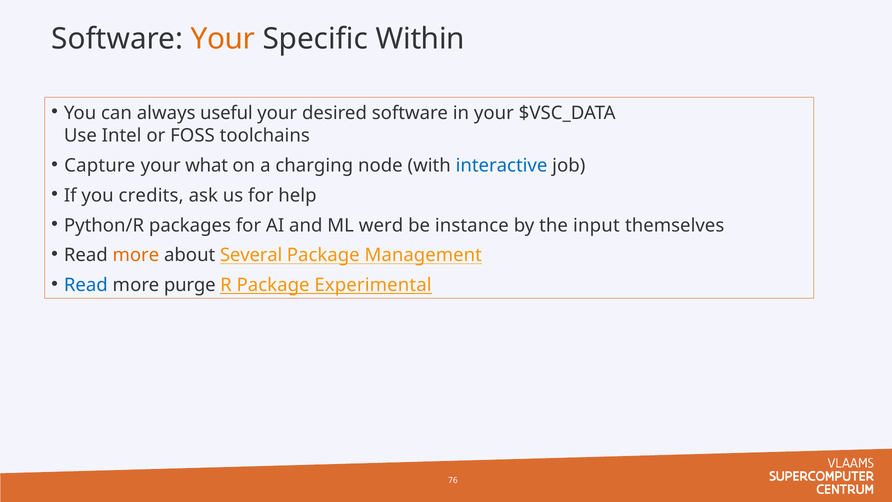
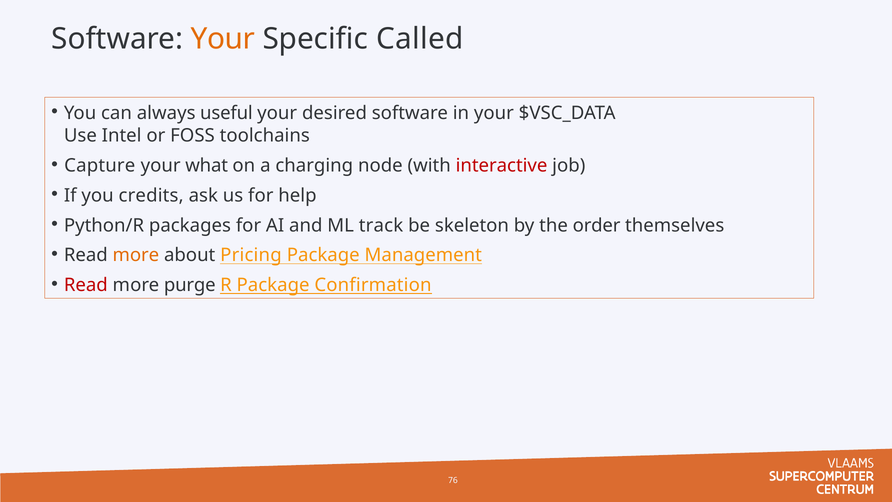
Within: Within -> Called (420, 39)
interactive colour: blue -> red (502, 166)
werd: werd -> track (381, 225)
instance: instance -> skeleton (472, 225)
input: input -> order (597, 225)
Several: Several -> Pricing (251, 255)
Read colour: blue -> red (86, 285)
Experimental: Experimental -> Confirmation (373, 285)
